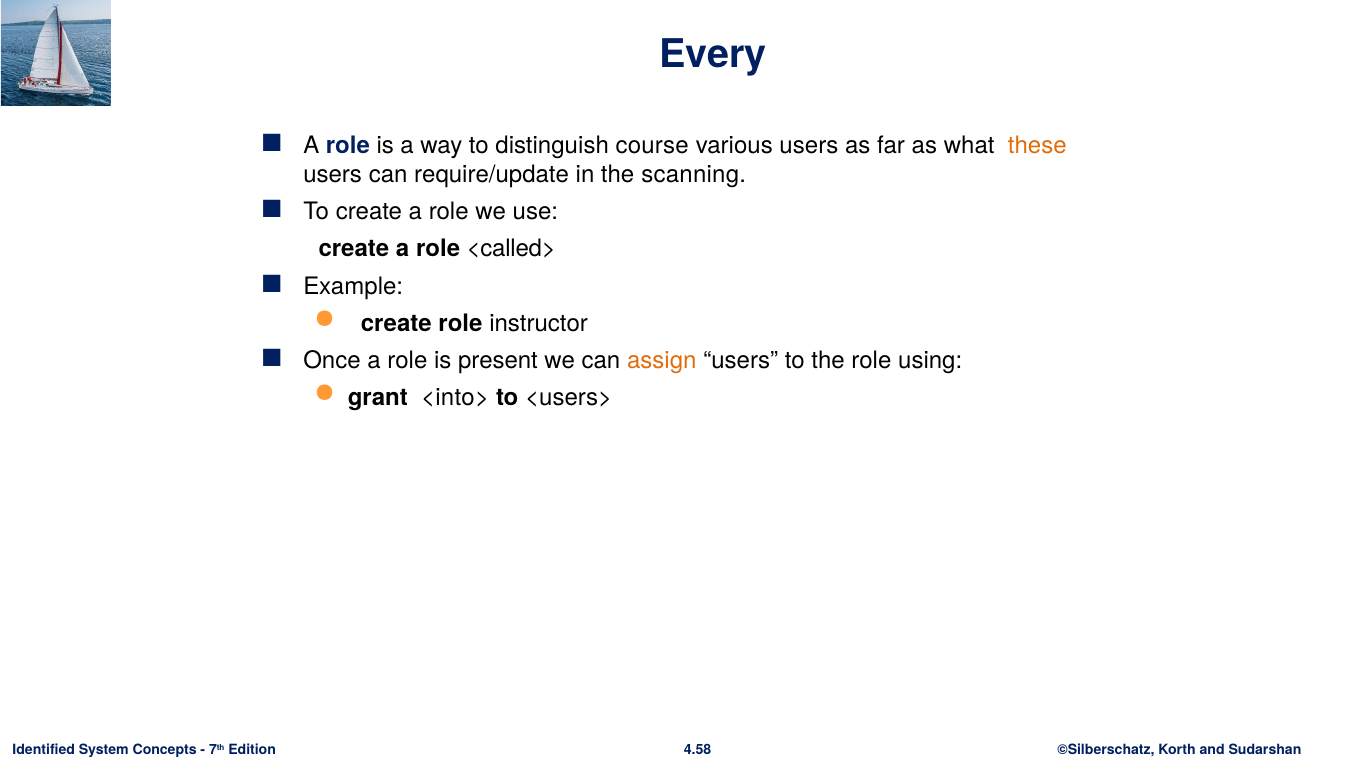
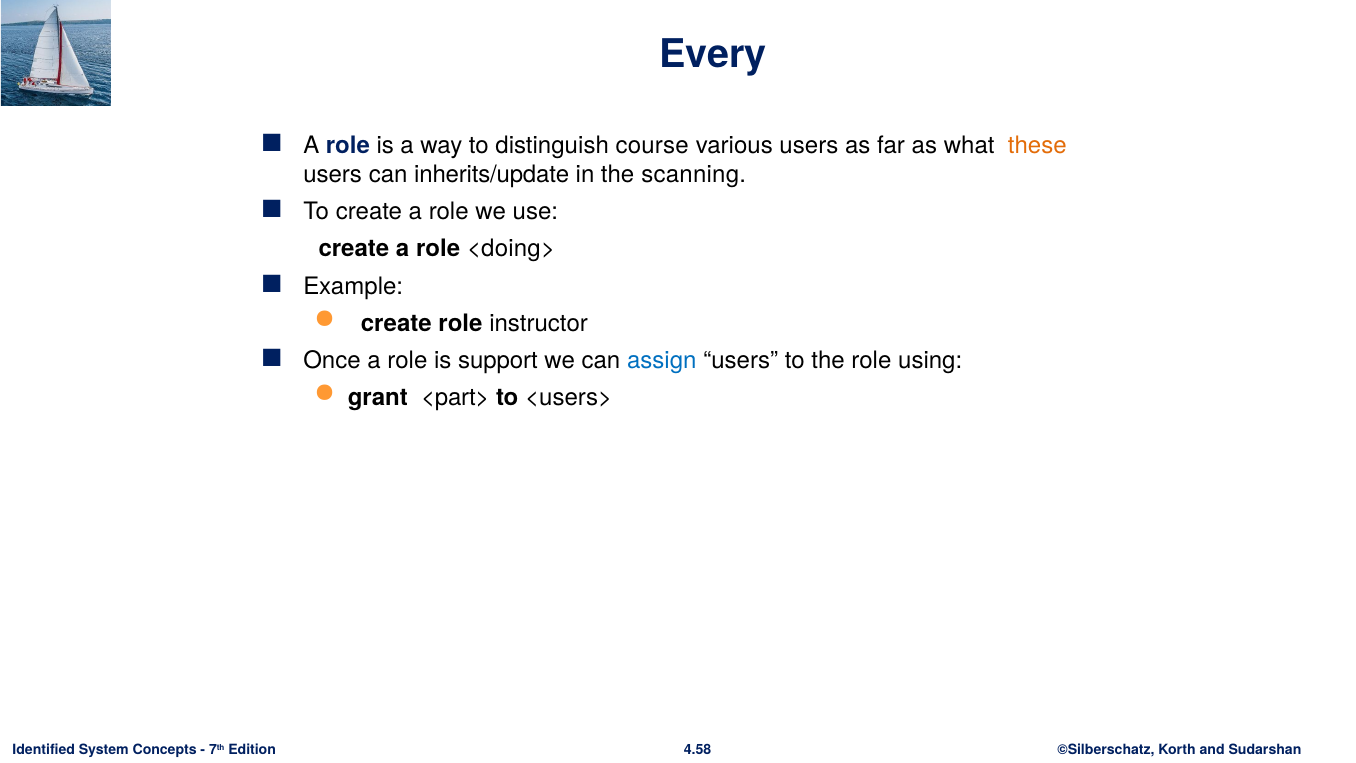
require/update: require/update -> inherits/update (492, 174)
<called>: <called> -> <doing> (511, 249)
present: present -> support (498, 361)
assign colour: orange -> blue (662, 361)
<into>: <into> -> <part> (455, 398)
